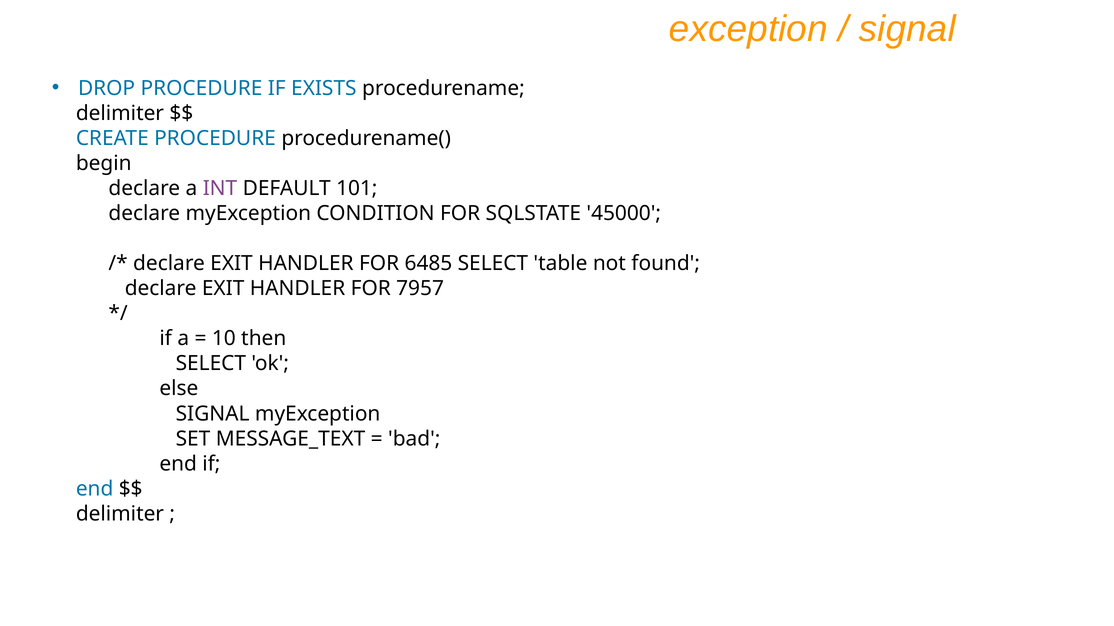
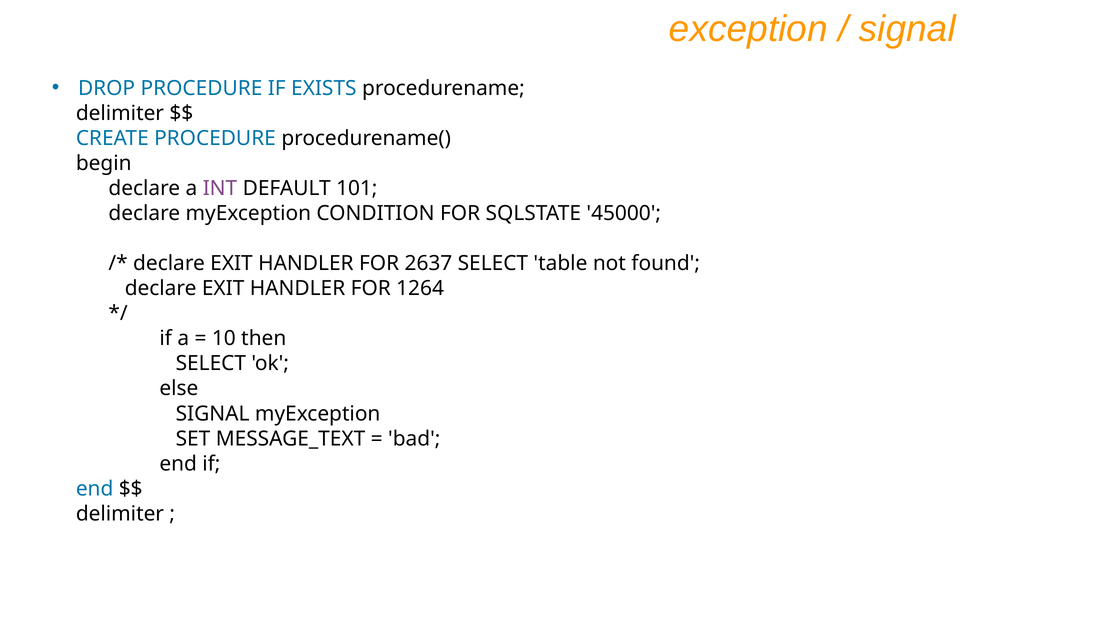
6485: 6485 -> 2637 (428, 264)
7957: 7957 -> 1264 (420, 289)
